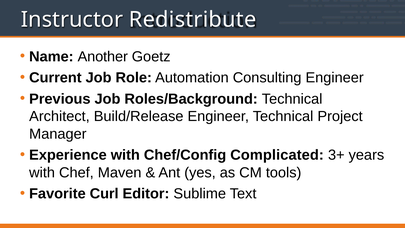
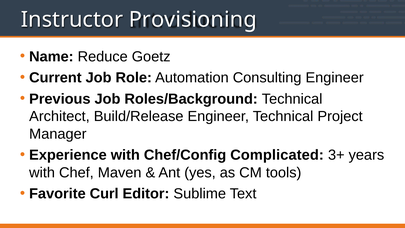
Redistribute: Redistribute -> Provisioning (193, 20)
Another: Another -> Reduce (103, 57)
